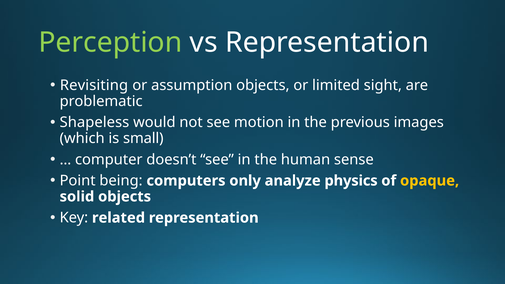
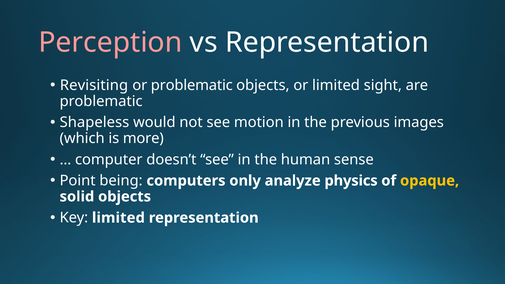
Perception colour: light green -> pink (110, 42)
or assumption: assumption -> problematic (192, 85)
small: small -> more (143, 138)
Key related: related -> limited (118, 218)
